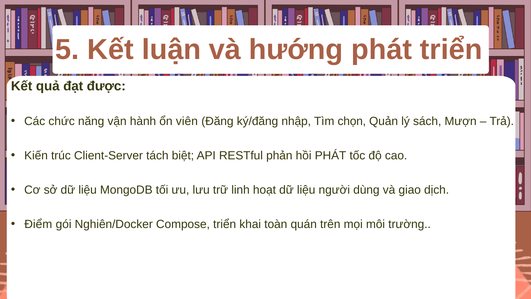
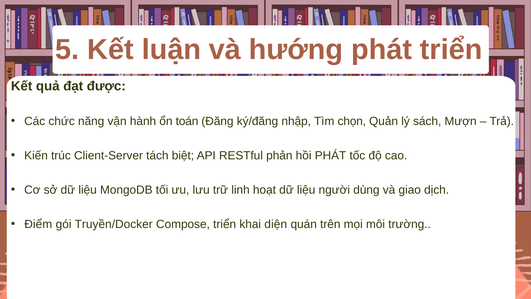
viên: viên -> toán (187, 121)
Nghiên/Docker: Nghiên/Docker -> Truyền/Docker (114, 224)
toàn: toàn -> diện (276, 224)
